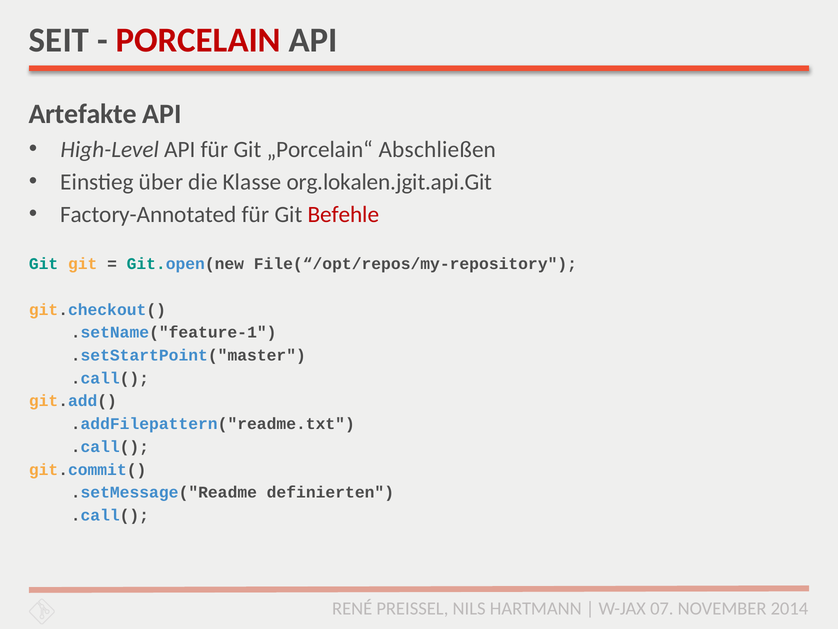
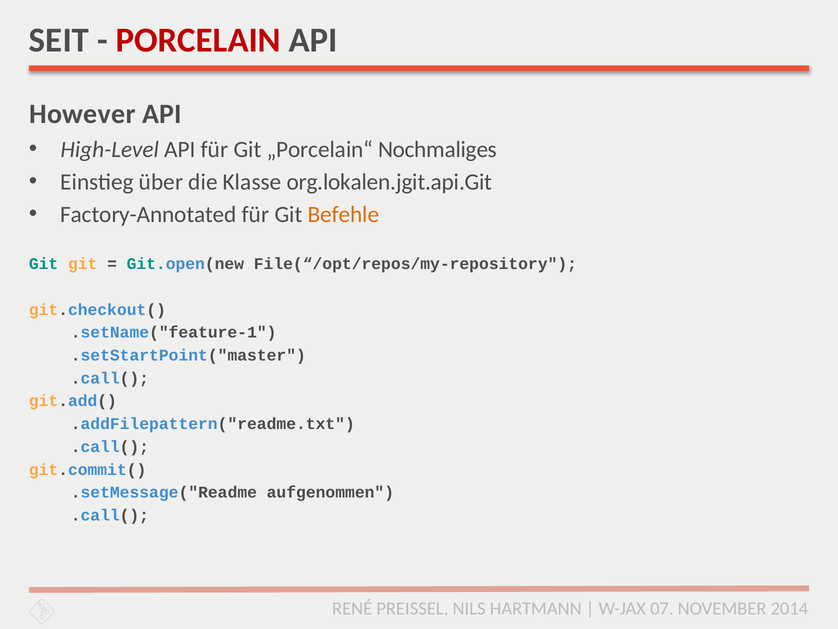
Artefakte: Artefakte -> However (82, 114)
Abschließen: Abschließen -> Nochmaliges (438, 149)
Befehle colour: red -> orange (343, 214)
definierten: definierten -> aufgenommen (330, 492)
